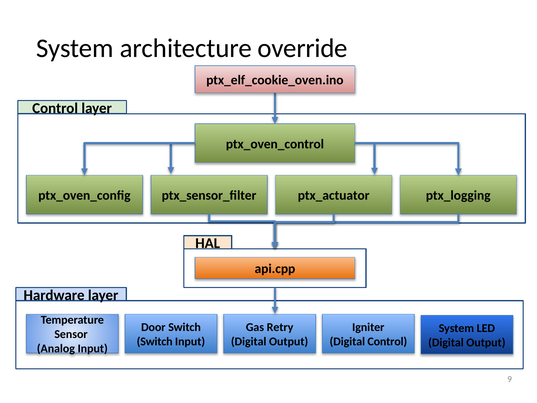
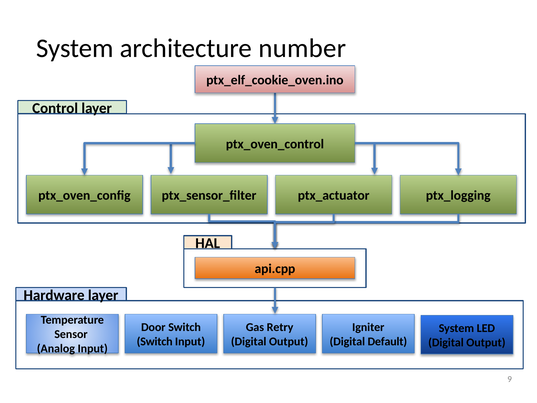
override: override -> number (302, 48)
Digital Control: Control -> Default (387, 341)
